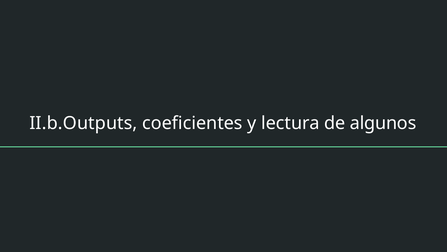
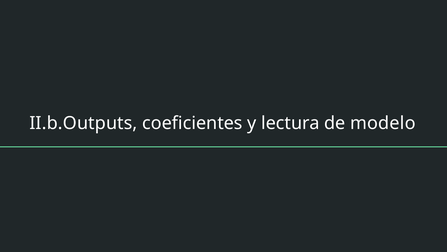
algunos: algunos -> modelo (383, 123)
